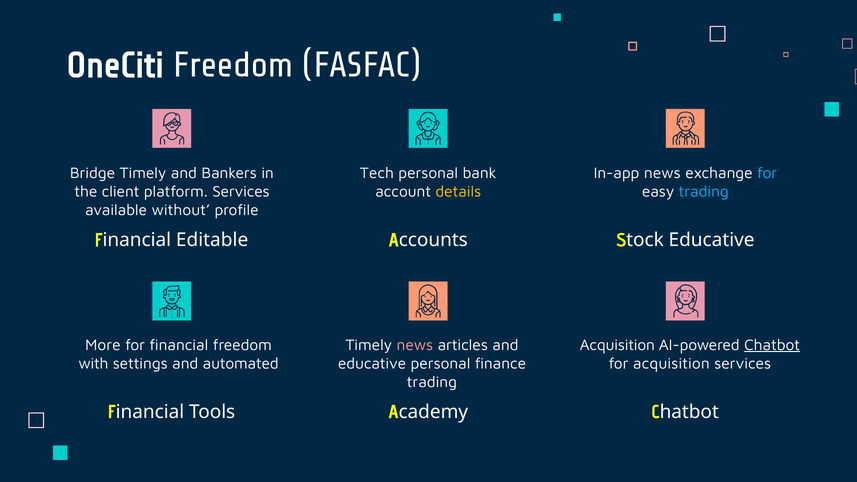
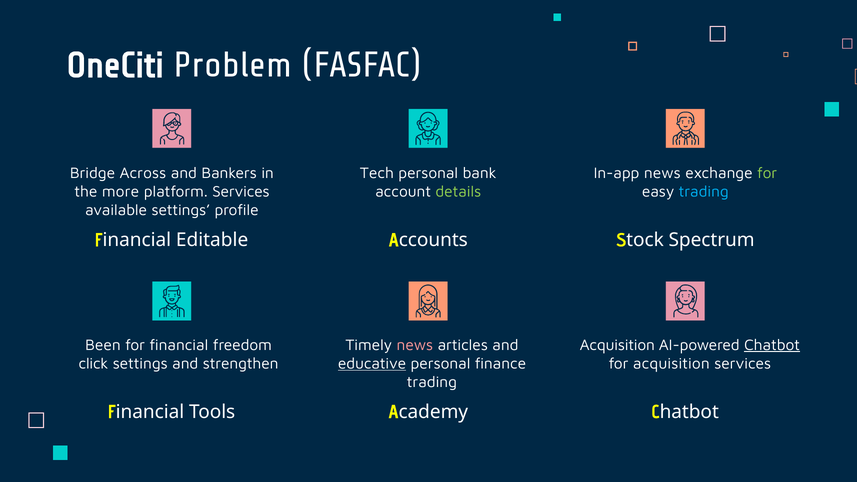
OneCiti Freedom: Freedom -> Problem (233, 65)
Bridge Timely: Timely -> Across (143, 173)
for colour: light blue -> light green (767, 173)
client: client -> more (121, 192)
details colour: yellow -> light green (458, 192)
available without: without -> settings (181, 210)
Educative: Educative -> Spectrum (712, 240)
More: More -> Been (103, 345)
with: with -> click (93, 364)
automated: automated -> strengthen (241, 364)
educative underline: none -> present (372, 364)
